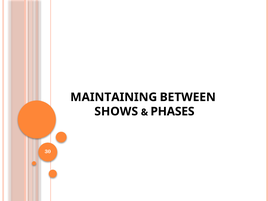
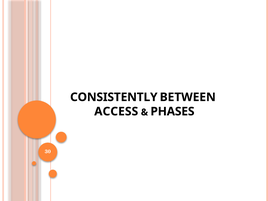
MAINTAINING: MAINTAINING -> CONSISTENTLY (114, 97)
SHOWS: SHOWS -> ACCESS (116, 111)
